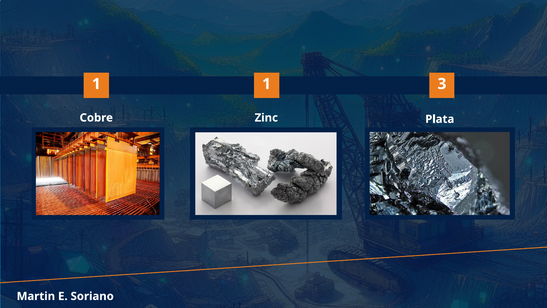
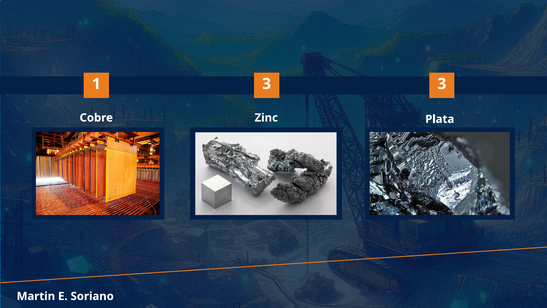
1 1: 1 -> 3 (267, 84)
